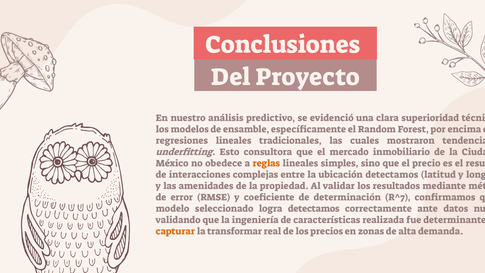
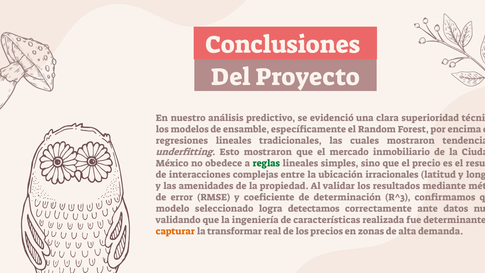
Esto consultora: consultora -> mostraron (268, 152)
reglas colour: orange -> green (266, 163)
ubicación detectamos: detectamos -> irracionales (392, 174)
R^7: R^7 -> R^3 (398, 197)
